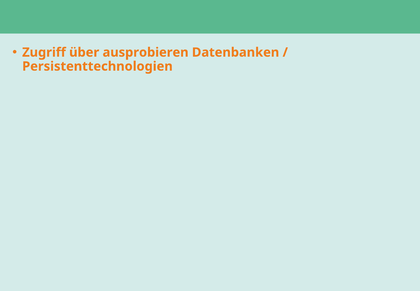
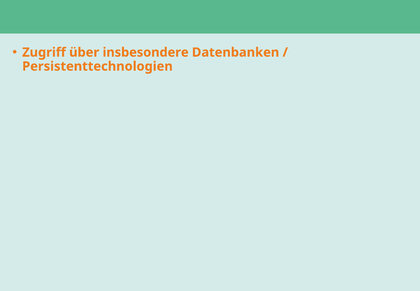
ausprobieren: ausprobieren -> insbesondere (146, 52)
